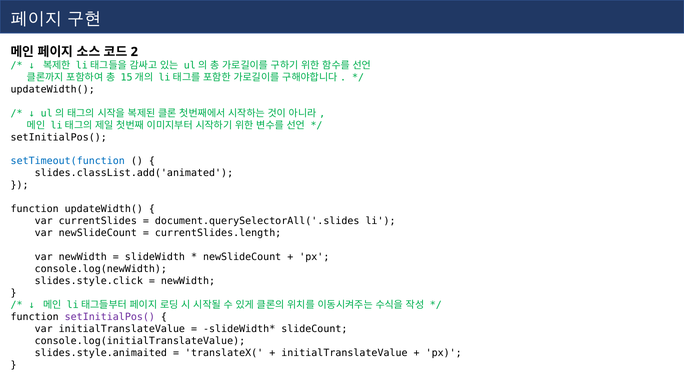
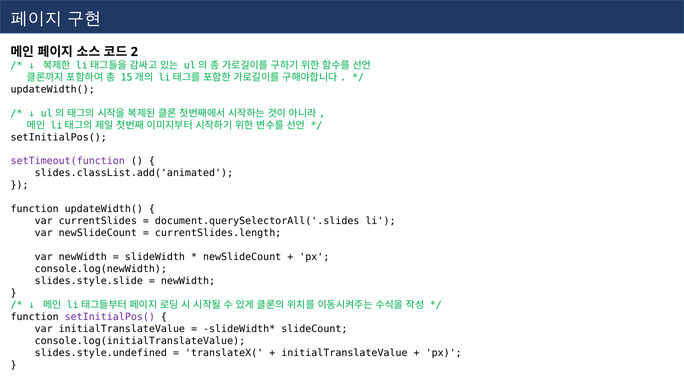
setTimeout(function colour: blue -> purple (68, 161)
slides.style.click: slides.style.click -> slides.style.slide (89, 281)
slides.style.animaited: slides.style.animaited -> slides.style.undefined (101, 353)
